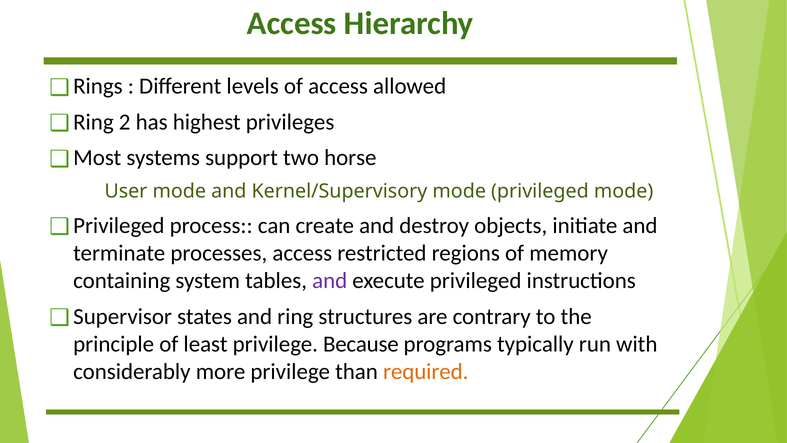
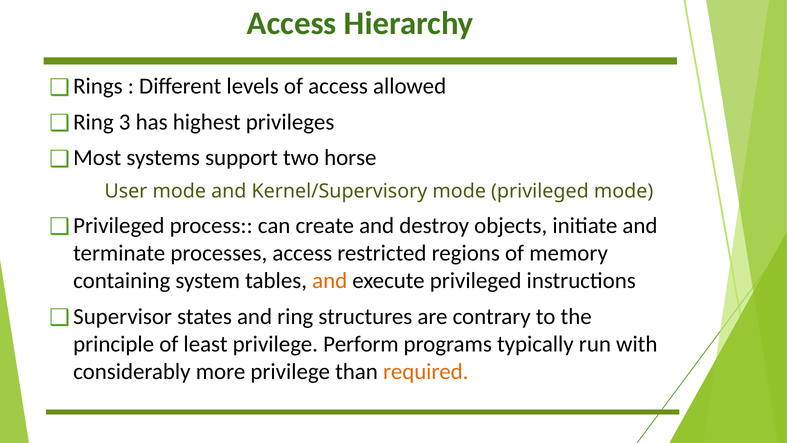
2: 2 -> 3 (125, 122)
and colour: purple -> orange (330, 280)
Because: Because -> Perform (361, 344)
